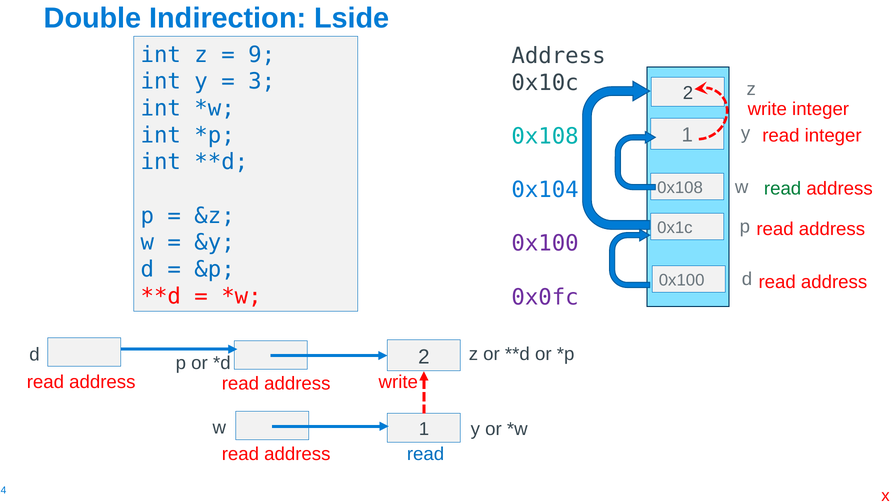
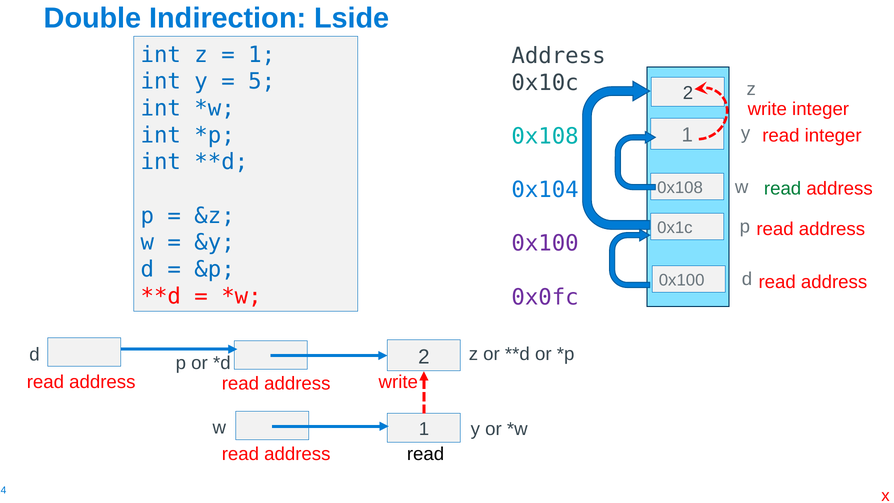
9: 9 -> 1 (262, 55)
3: 3 -> 5 (262, 82)
read colour: blue -> black (426, 454)
